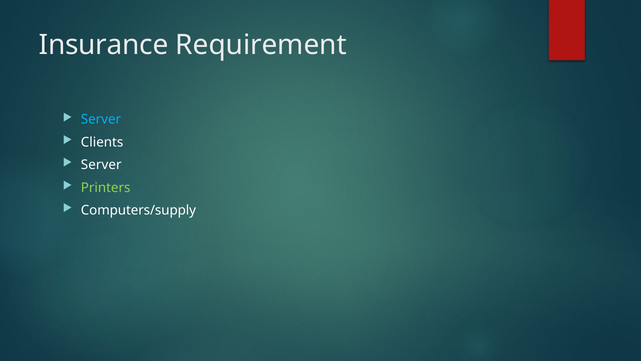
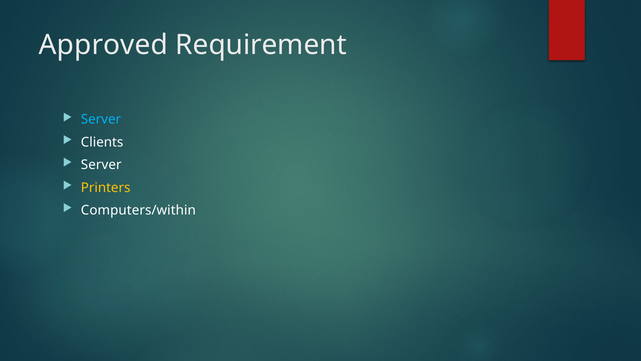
Insurance: Insurance -> Approved (103, 45)
Printers colour: light green -> yellow (106, 187)
Computers/supply: Computers/supply -> Computers/within (138, 210)
